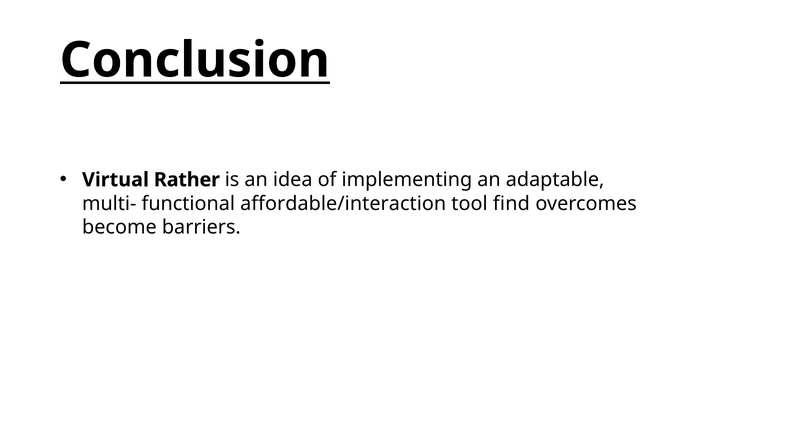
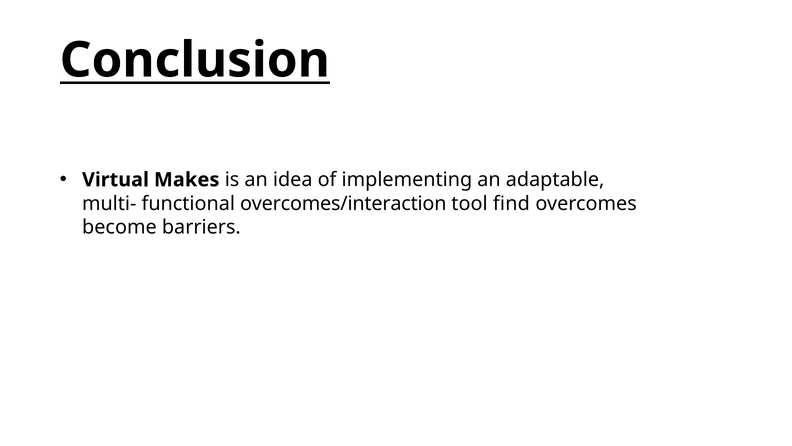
Rather: Rather -> Makes (187, 180)
affordable/interaction: affordable/interaction -> overcomes/interaction (343, 203)
